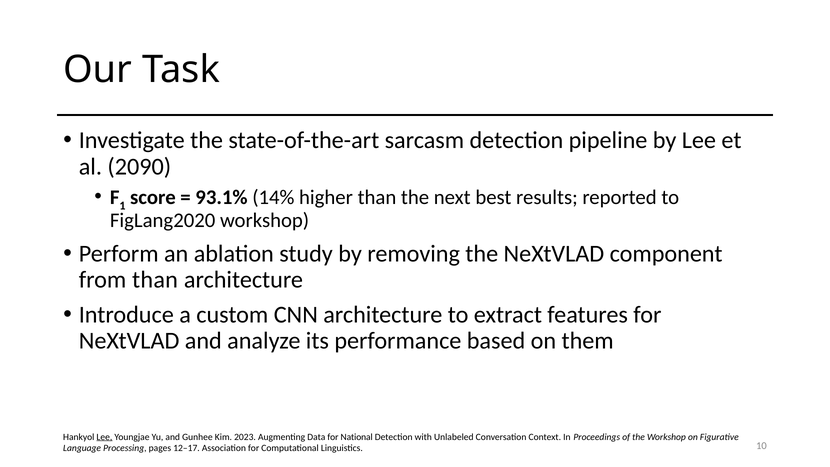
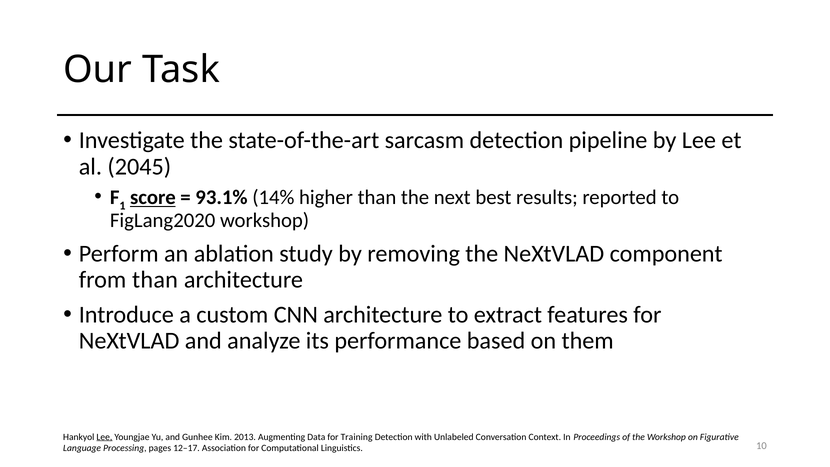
2090: 2090 -> 2045 (139, 166)
score underline: none -> present (153, 198)
2023: 2023 -> 2013 (245, 437)
National: National -> Training (357, 437)
